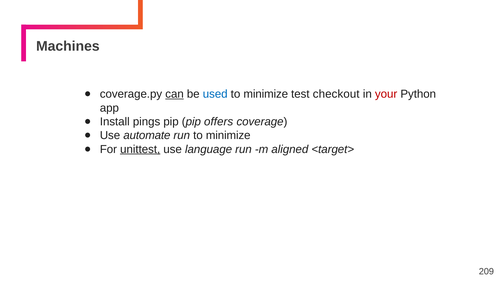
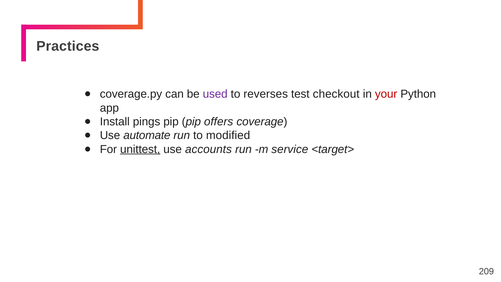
Machines: Machines -> Practices (68, 46)
can underline: present -> none (175, 94)
used colour: blue -> purple (215, 94)
minimize: minimize -> reverses (266, 94)
run to minimize: minimize -> modified (228, 135)
language: language -> accounts (208, 149)
aligned: aligned -> service (290, 149)
